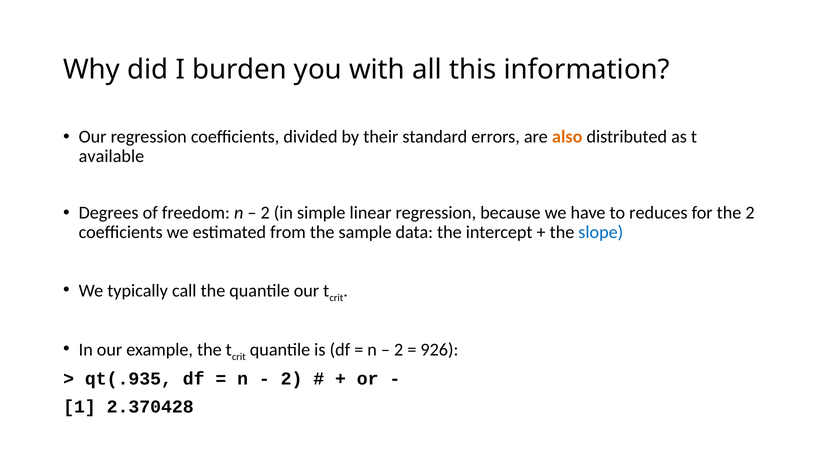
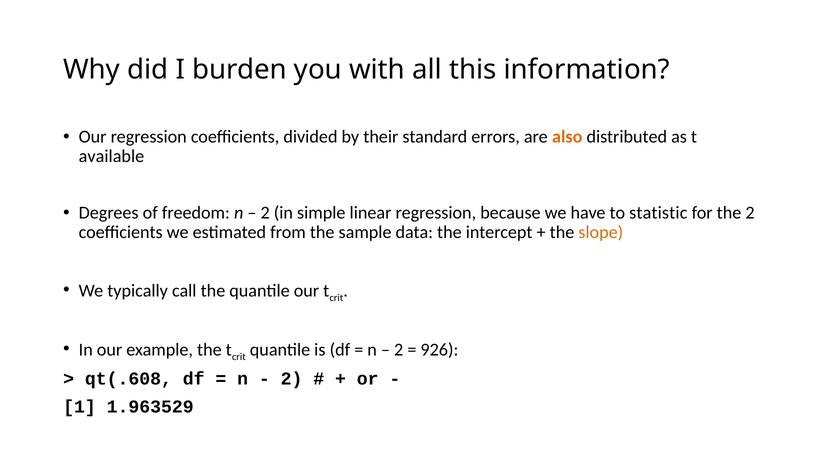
reduces: reduces -> statistic (658, 213)
slope colour: blue -> orange (601, 233)
qt(.935: qt(.935 -> qt(.608 (128, 379)
2.370428: 2.370428 -> 1.963529 (150, 407)
